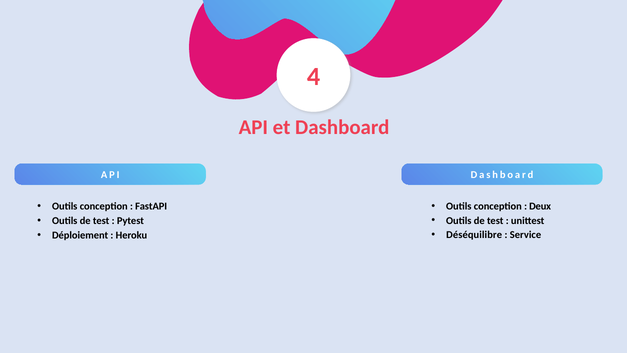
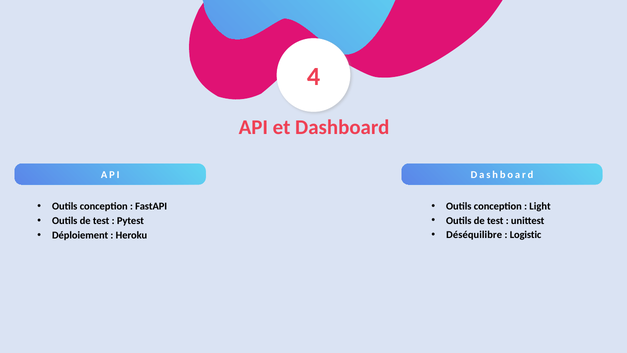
Deux: Deux -> Light (540, 206)
Service: Service -> Logistic (526, 235)
